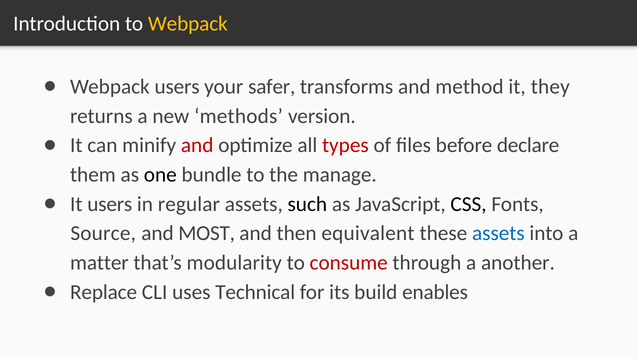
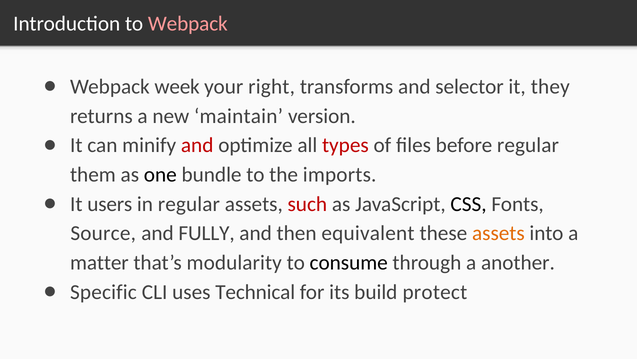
Webpack colour: yellow -> pink (188, 24)
Webpack users: users -> week (177, 87)
safer: safer -> right (272, 87)
method: method -> selector (470, 87)
methods: methods -> maintain (238, 116)
before declare: declare -> regular (528, 145)
manage: manage -> imports (340, 174)
such colour: black -> red (307, 204)
MOST: MOST -> FULLY (207, 233)
assets colour: blue -> orange (498, 233)
consume colour: red -> black (349, 262)
Replace: Replace -> Specific (103, 292)
enables: enables -> protect (435, 292)
